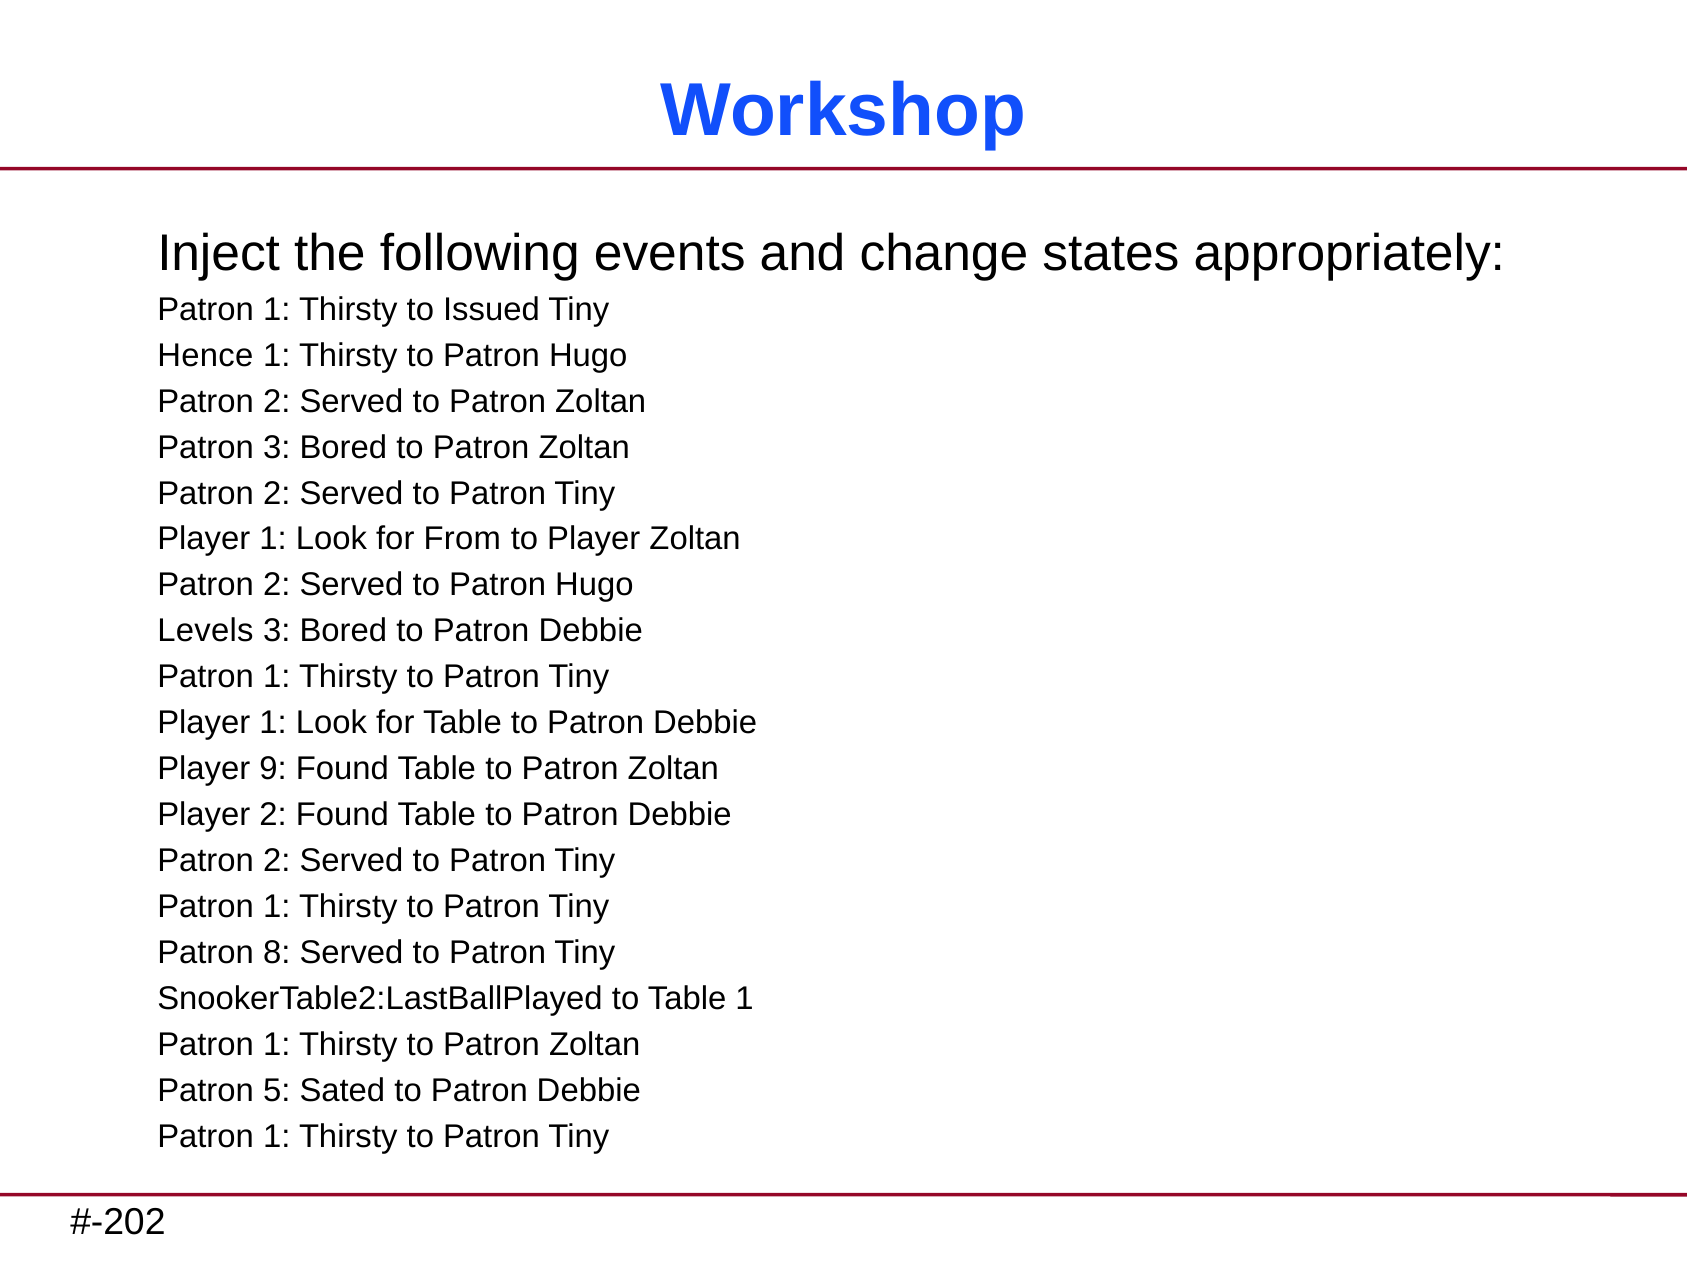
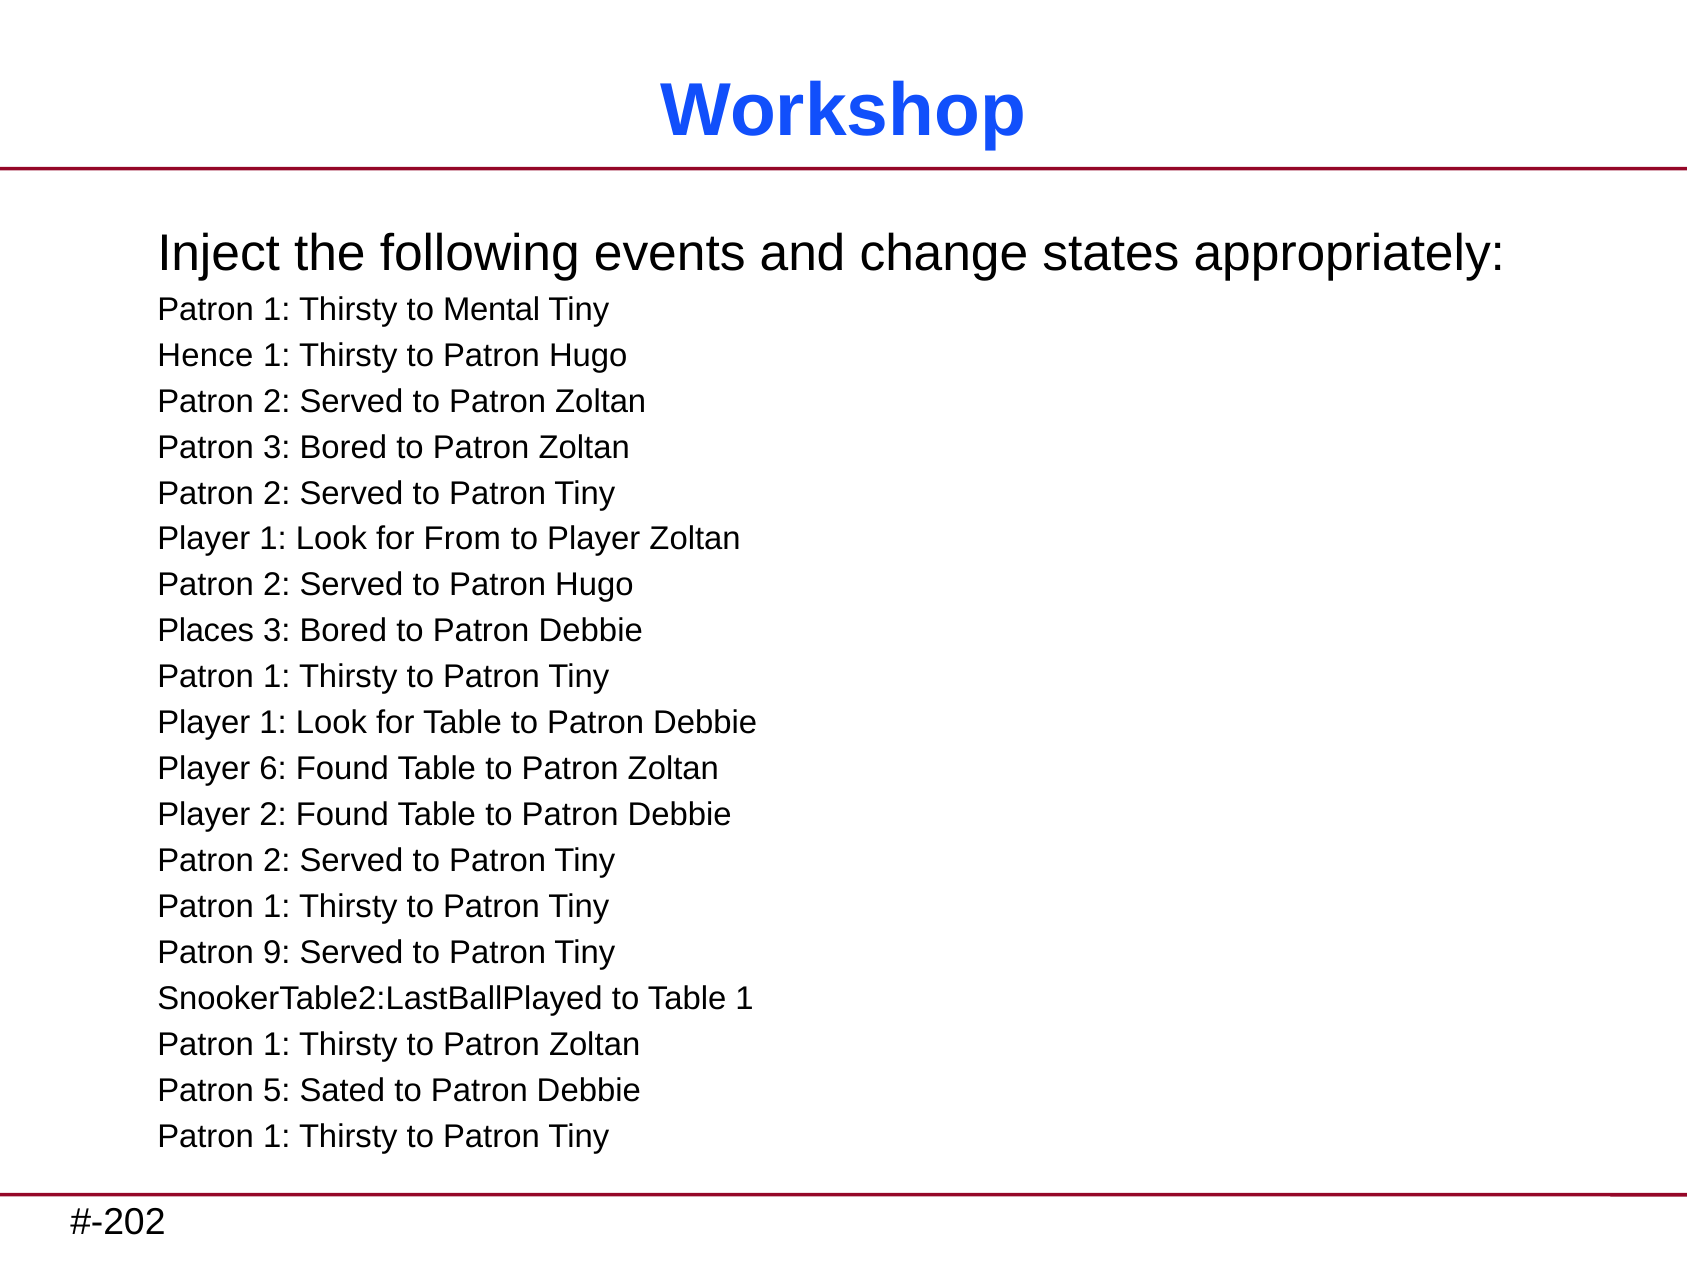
Issued: Issued -> Mental (492, 309)
Levels: Levels -> Places (206, 631)
9: 9 -> 6 (273, 769)
8: 8 -> 9 (277, 953)
